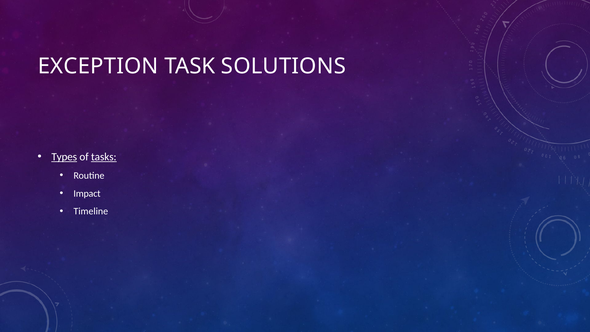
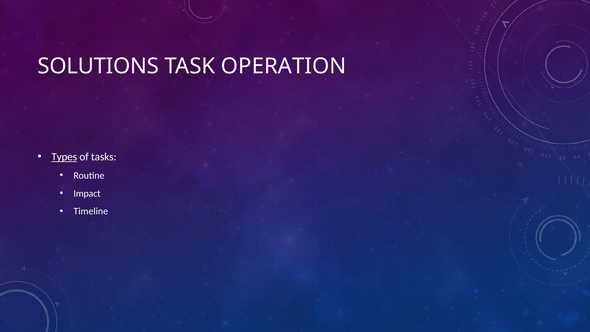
EXCEPTION: EXCEPTION -> SOLUTIONS (98, 66)
SOLUTIONS: SOLUTIONS -> OPERATION (284, 66)
tasks underline: present -> none (104, 157)
